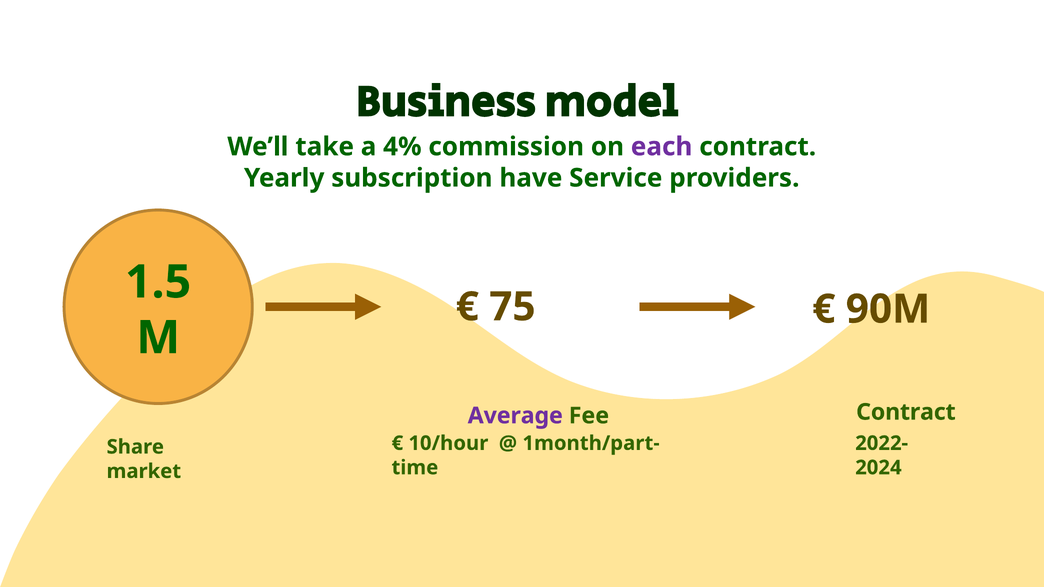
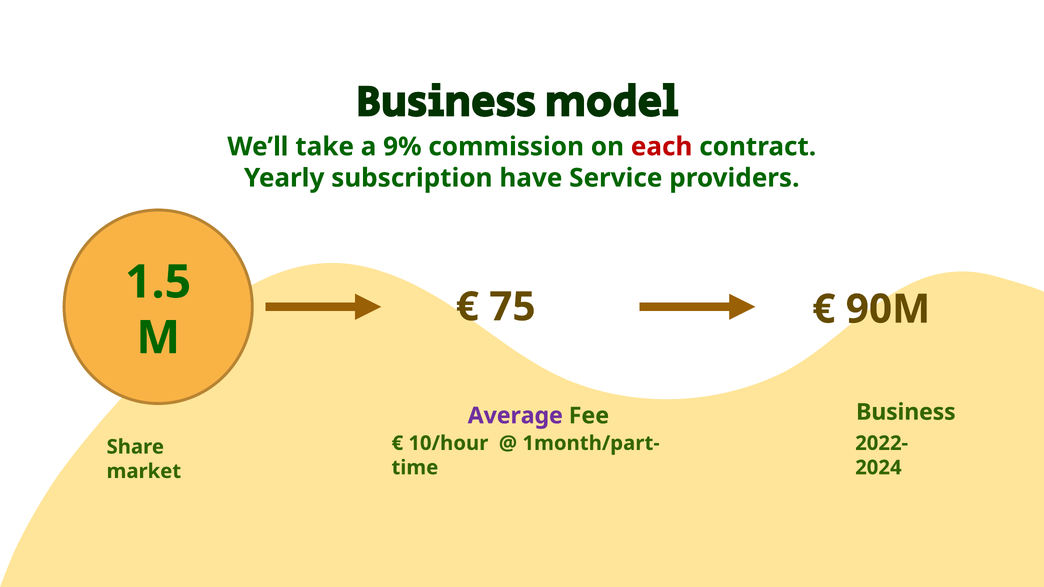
4%: 4% -> 9% (402, 147)
each colour: purple -> red (662, 147)
Contract: Contract -> Business (906, 412)
